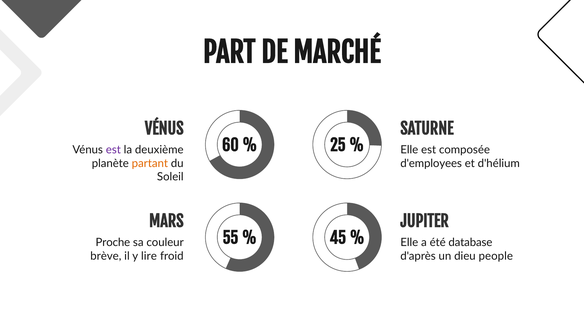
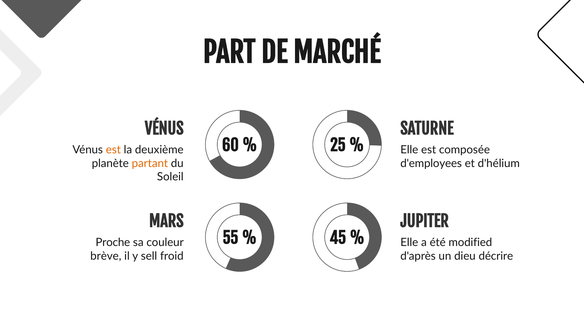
est colour: purple -> orange (113, 150)
database: database -> modified (470, 243)
lire: lire -> sell (149, 256)
people: people -> décrire (496, 256)
